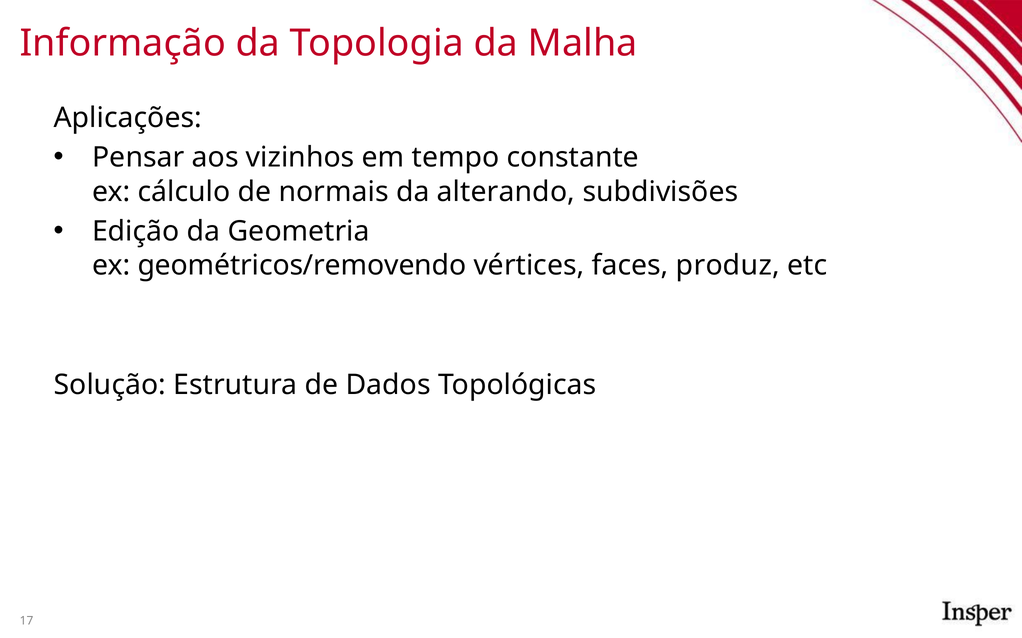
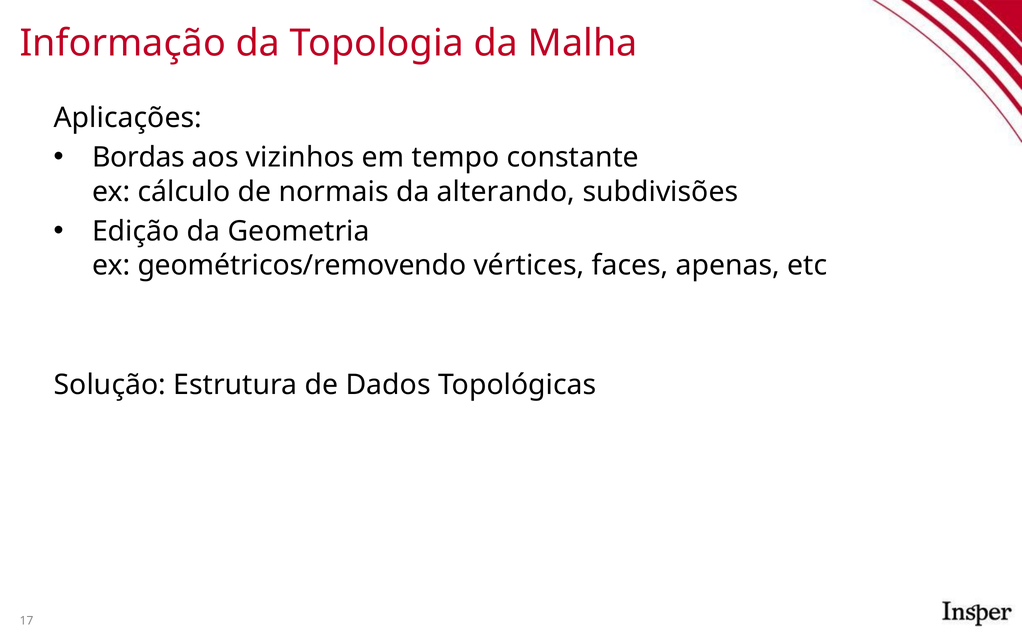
Pensar: Pensar -> Bordas (138, 158)
produz: produz -> apenas (728, 266)
